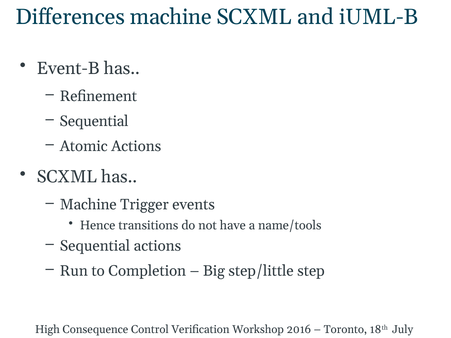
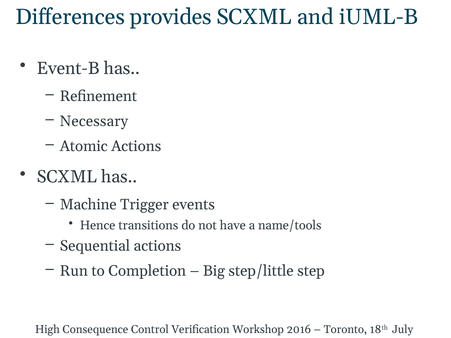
Differences machine: machine -> provides (171, 17)
Sequential: Sequential -> Necessary (94, 121)
